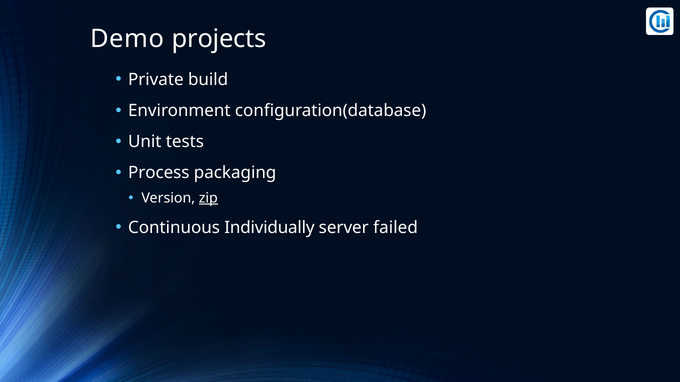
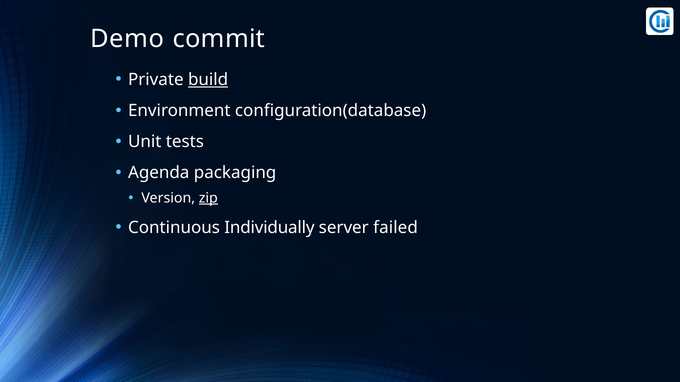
projects: projects -> commit (219, 39)
build underline: none -> present (208, 80)
Process: Process -> Agenda (159, 173)
